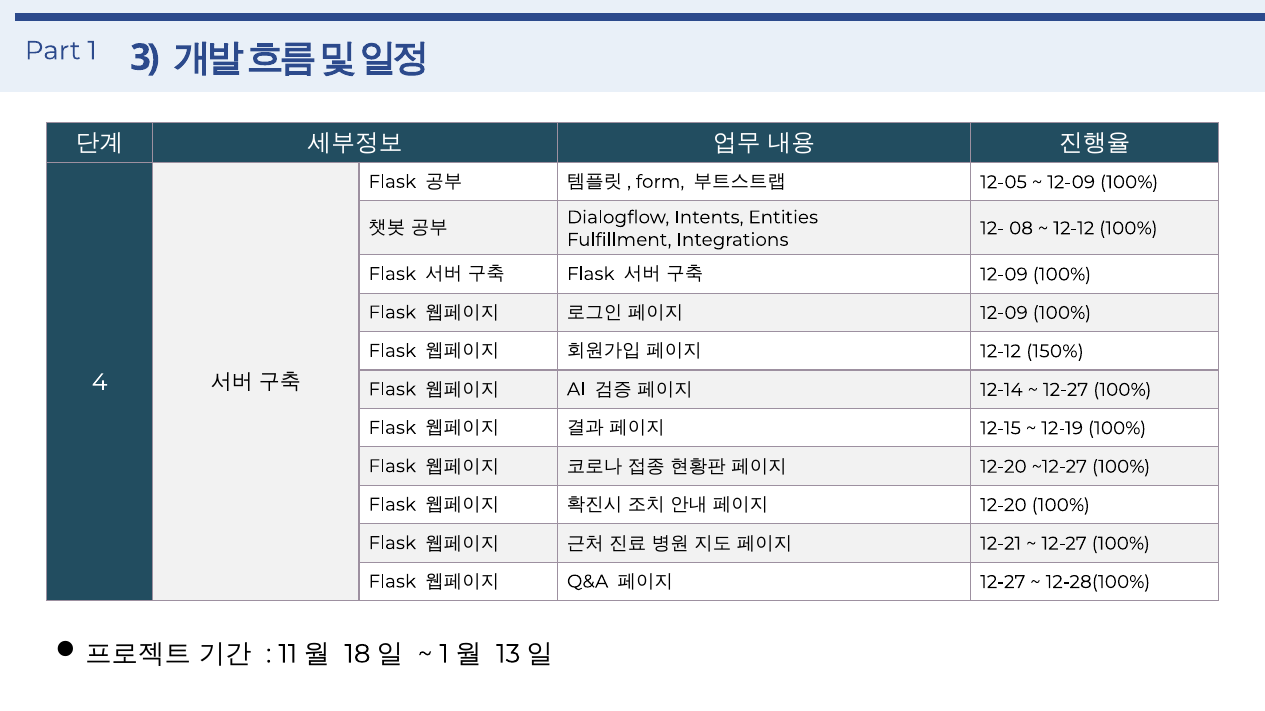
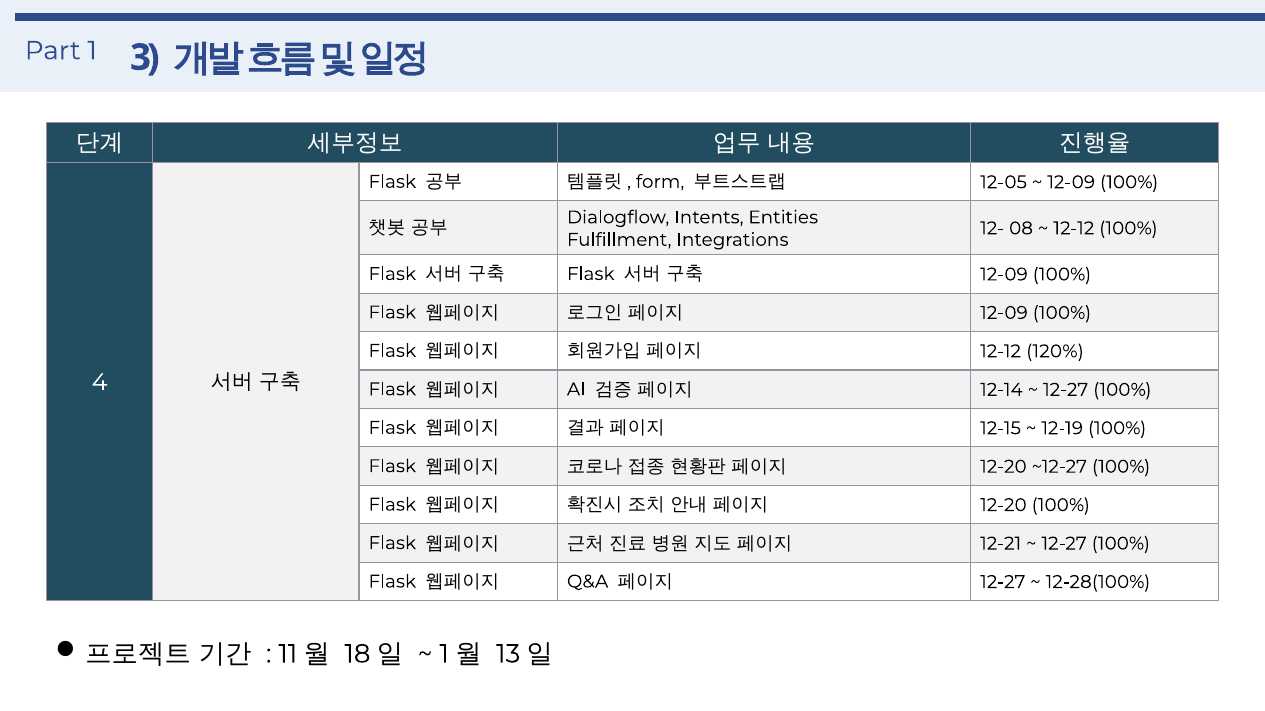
150%: 150% -> 120% (1055, 352)
